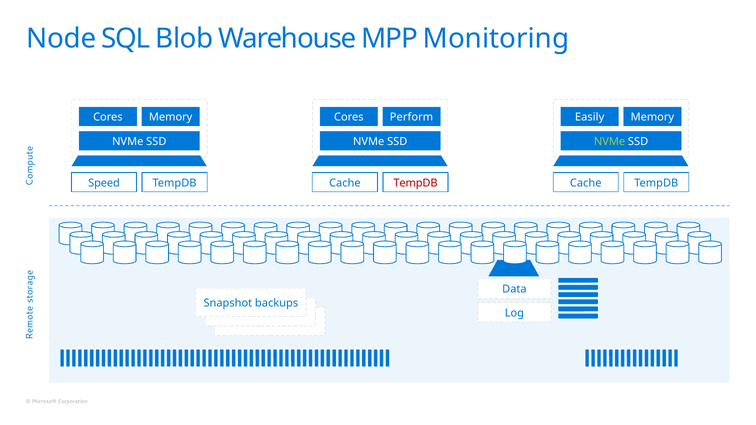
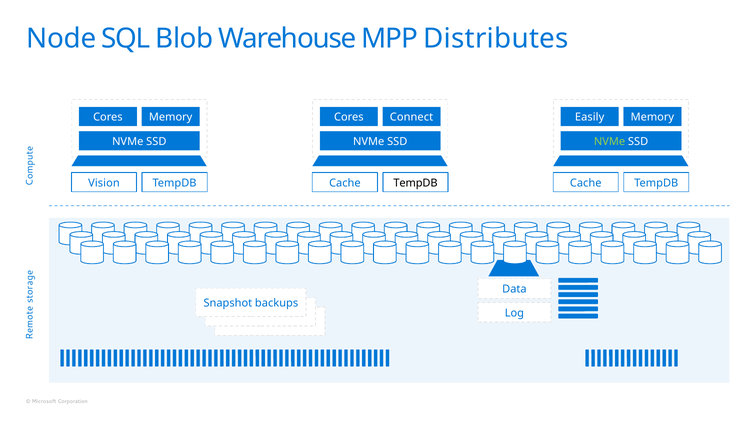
Monitoring: Monitoring -> Distributes (496, 39)
Perform: Perform -> Connect (412, 117)
Speed: Speed -> Vision (104, 183)
TempDB colour: red -> black (416, 183)
